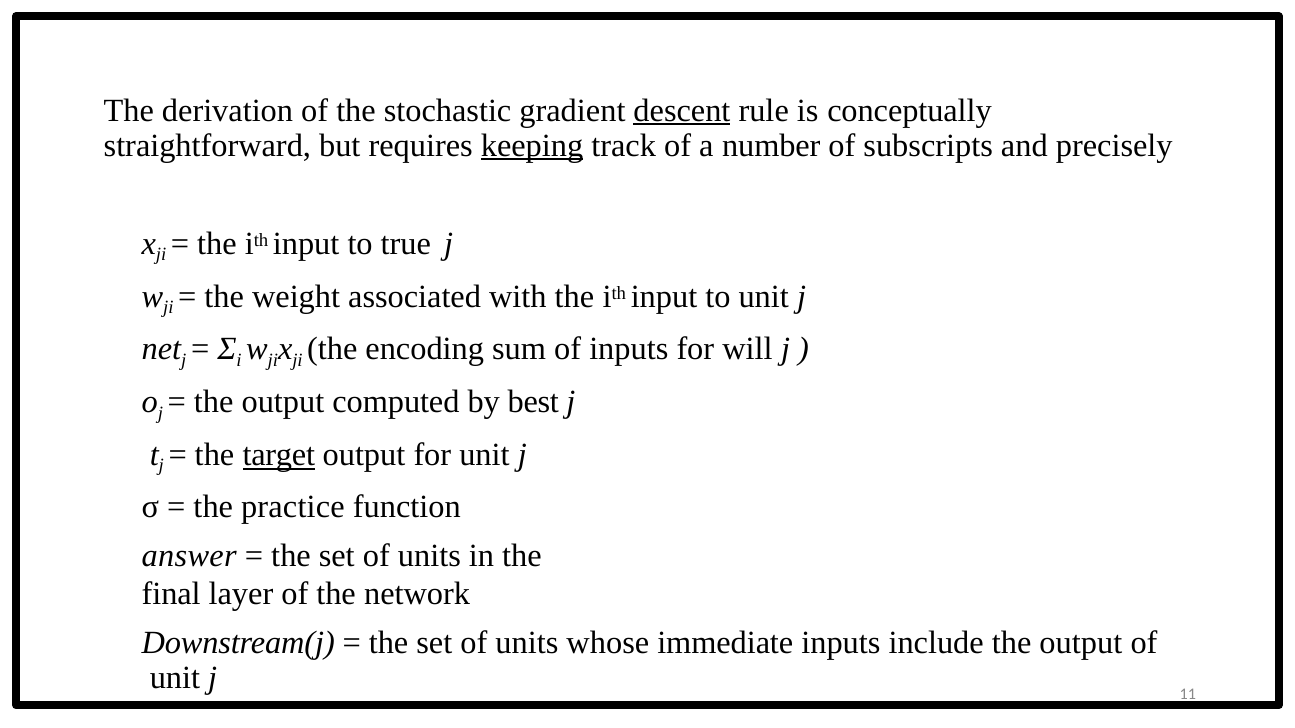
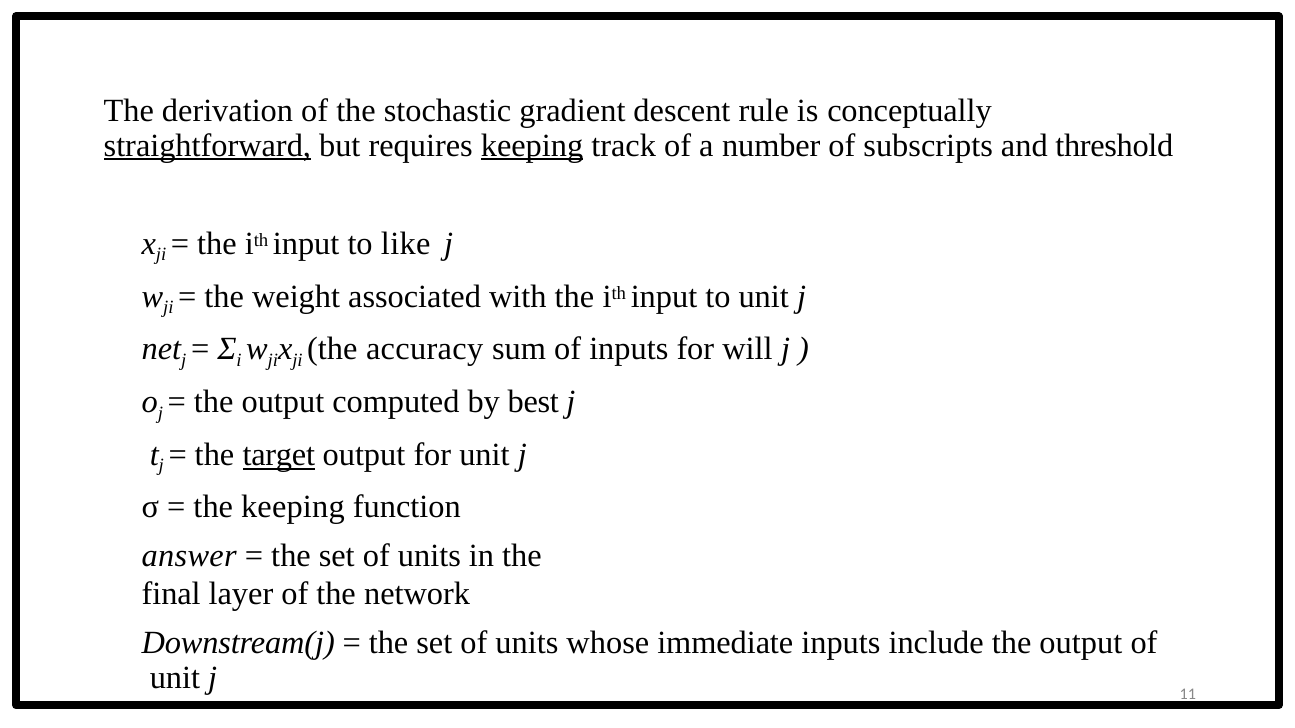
descent underline: present -> none (682, 111)
straightforward underline: none -> present (207, 146)
precisely: precisely -> threshold (1114, 146)
true: true -> like (406, 244)
encoding: encoding -> accuracy (425, 349)
the practice: practice -> keeping (293, 507)
